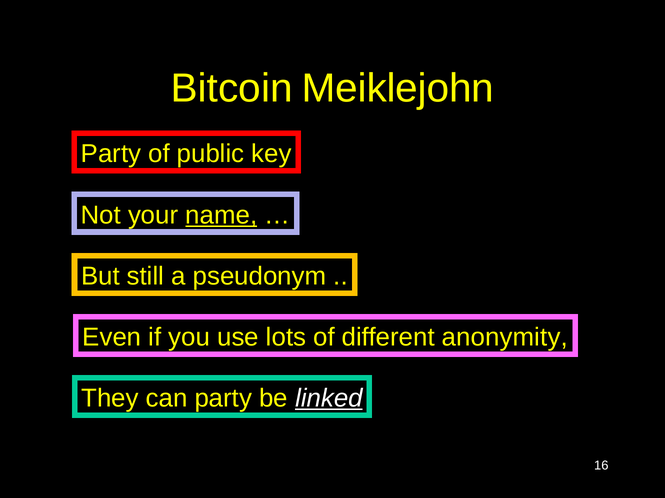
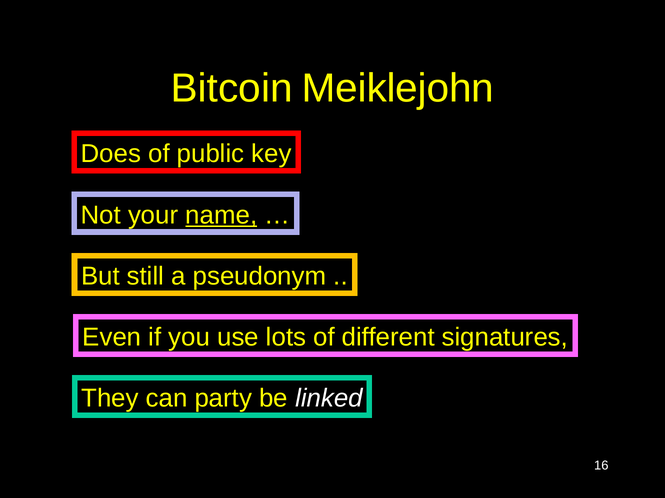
Party: Party -> Does (111, 154)
anonymity: anonymity -> signatures (505, 338)
linked underline: present -> none (329, 399)
